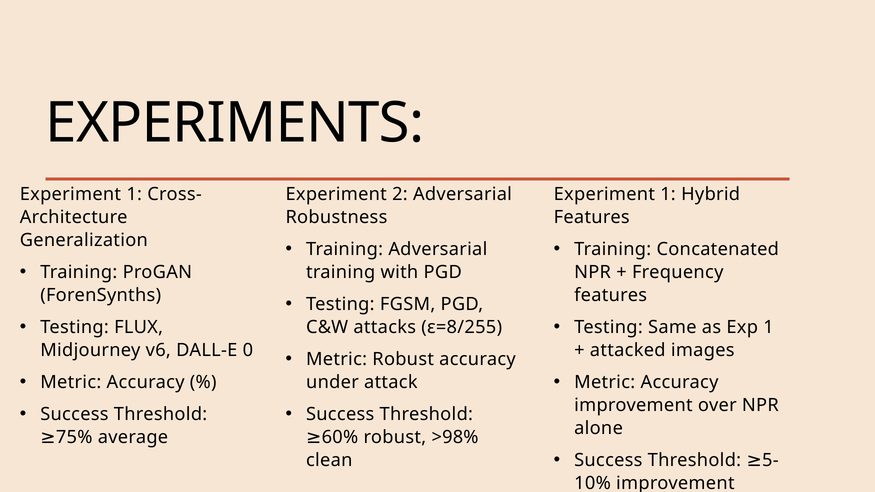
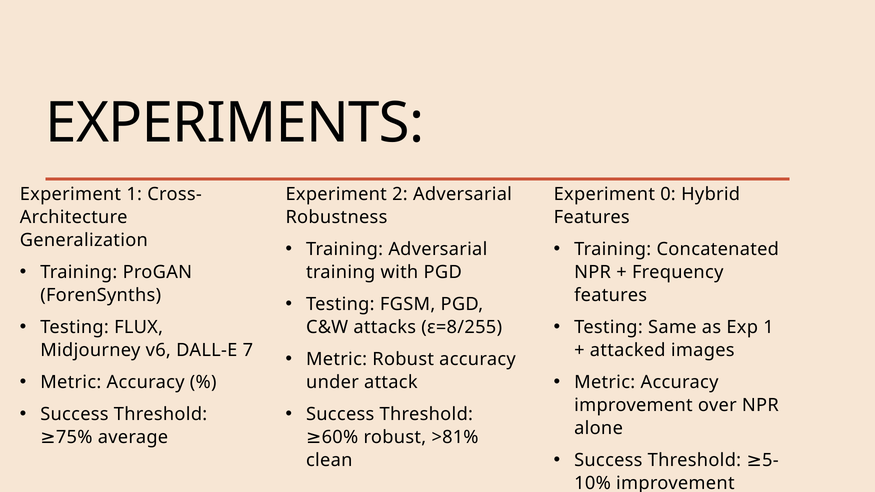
1: 1 -> 0 (668, 194)
0: 0 -> 7 (248, 350)
>98%: >98% -> >81% (455, 438)
